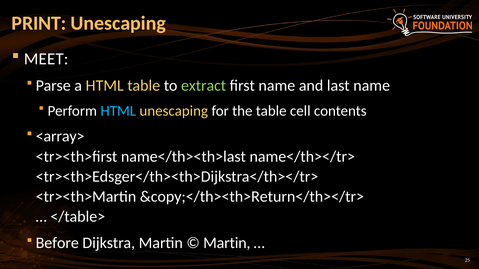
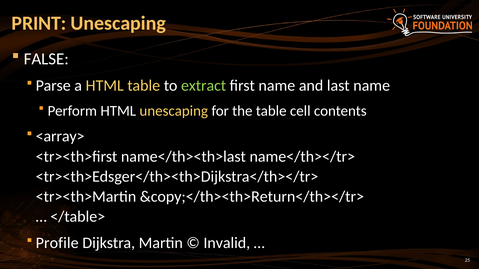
MEET: MEET -> FALSE (46, 59)
HTML colour: light blue -> white (118, 111)
Before: Before -> Profile (57, 243)
Martin: Martin -> Invalid (227, 243)
